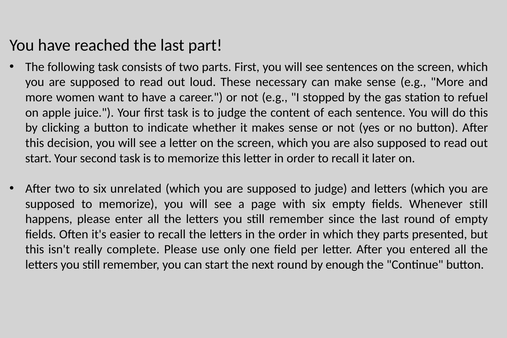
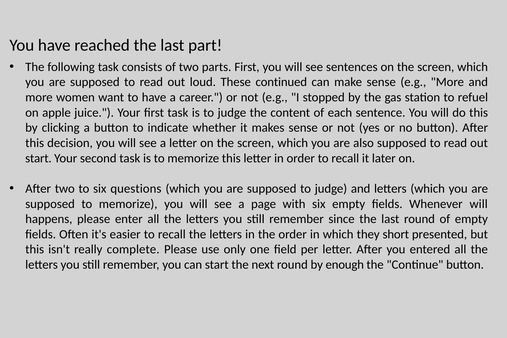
necessary: necessary -> continued (281, 82)
unrelated: unrelated -> questions (136, 189)
Whenever still: still -> will (479, 204)
they parts: parts -> short (396, 234)
